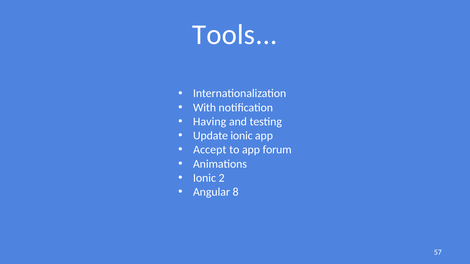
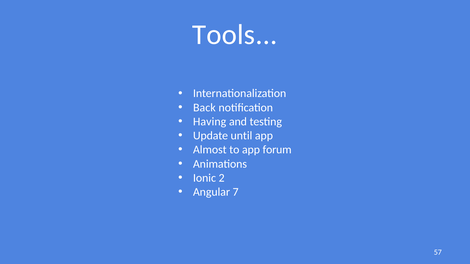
With: With -> Back (204, 108)
Update ionic: ionic -> until (241, 136)
Accept: Accept -> Almost (210, 150)
8: 8 -> 7 (236, 192)
